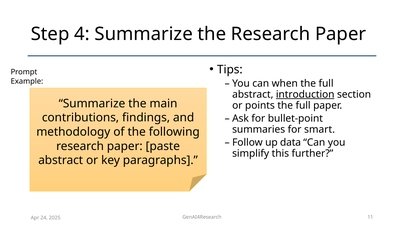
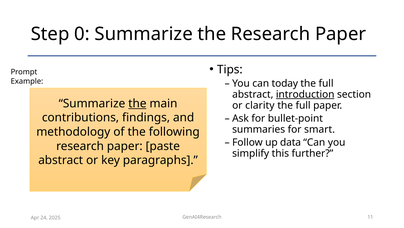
4: 4 -> 0 (82, 34)
when: when -> today (285, 83)
the underline: none -> present (137, 103)
points: points -> clarity (260, 105)
